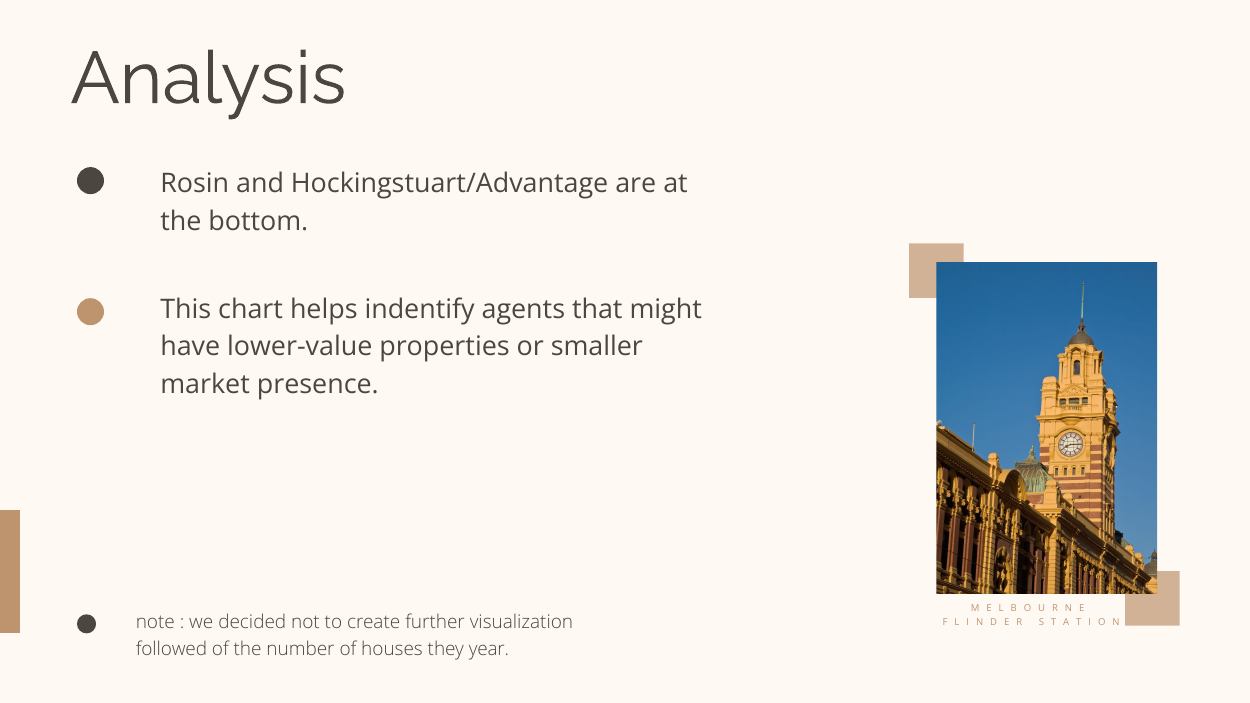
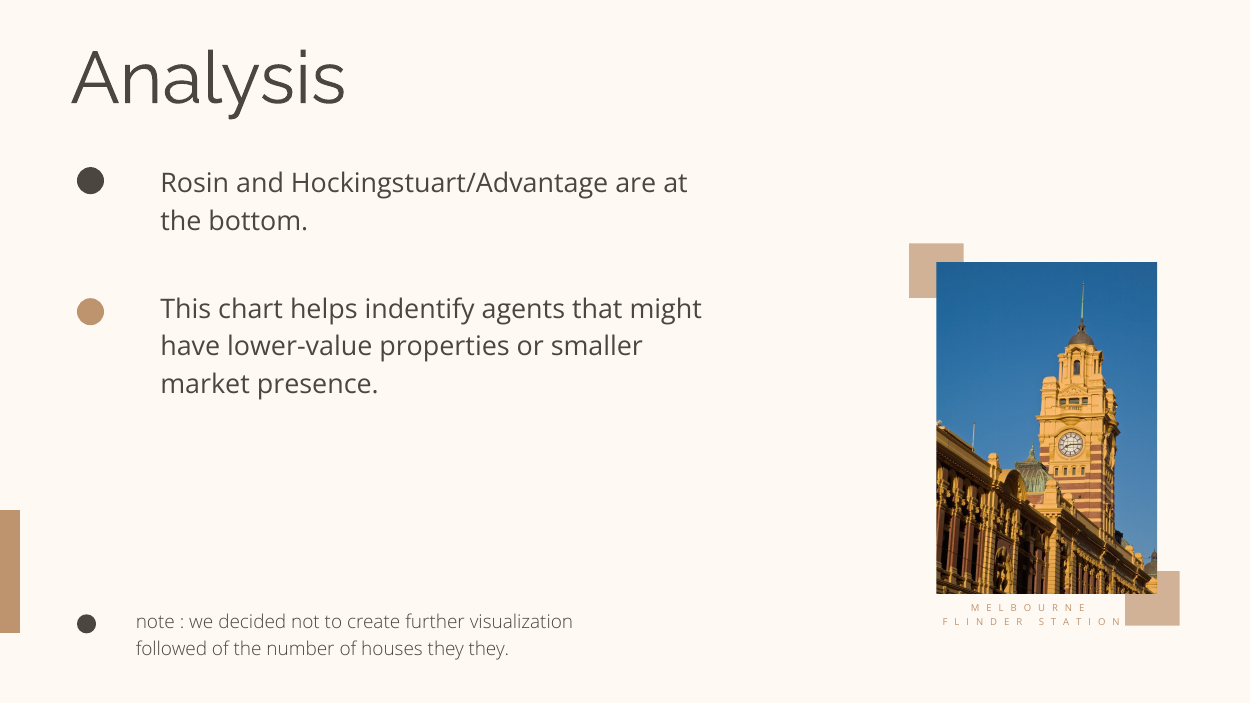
they year: year -> they (489, 649)
